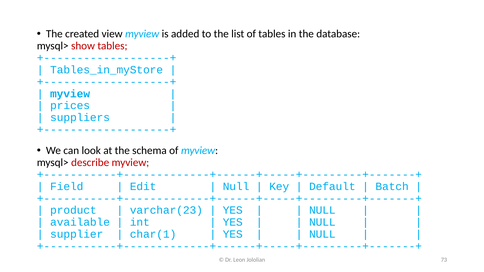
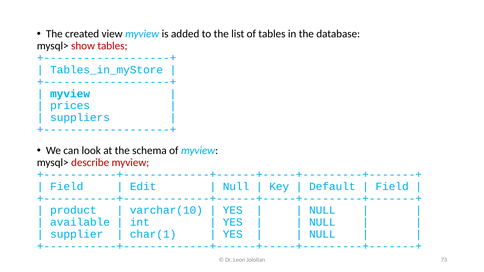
Batch: Batch -> Field (392, 187)
varchar(23: varchar(23 -> varchar(10 (166, 211)
